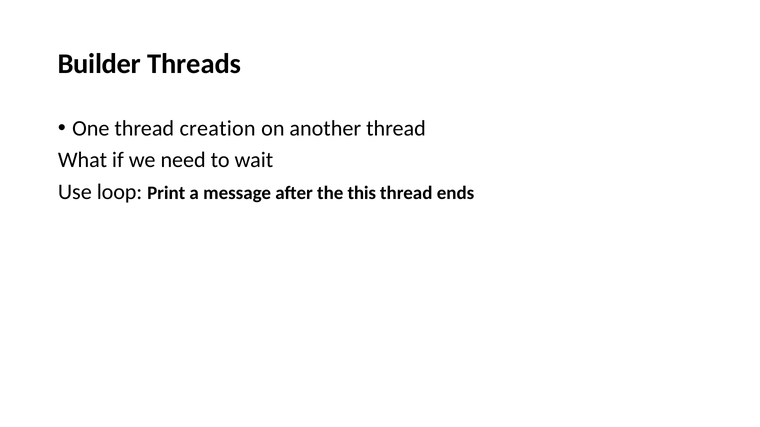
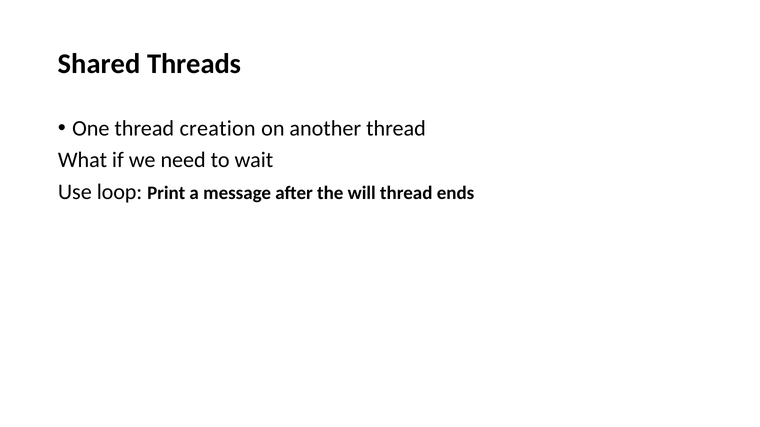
Builder: Builder -> Shared (99, 64)
this: this -> will (362, 193)
